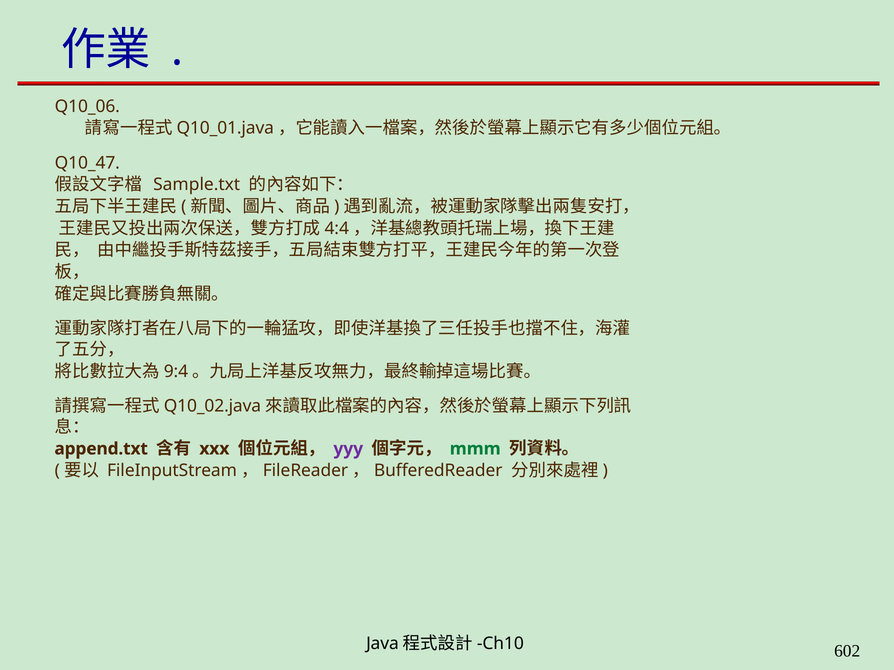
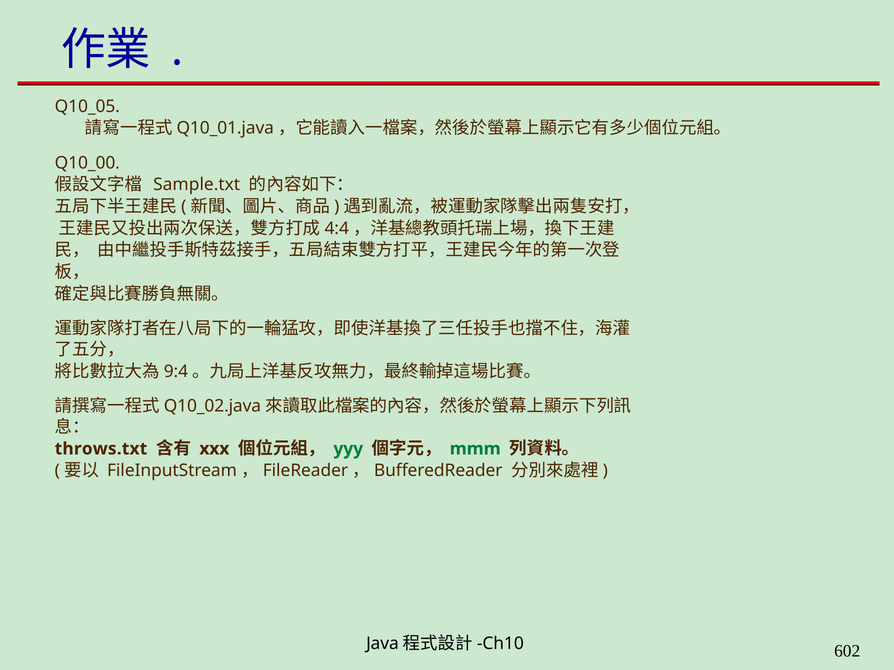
Q10_06: Q10_06 -> Q10_05 (87, 107)
Q10_47: Q10_47 -> Q10_00 (87, 163)
append.txt: append.txt -> throws.txt (101, 449)
yyy colour: purple -> green (348, 449)
